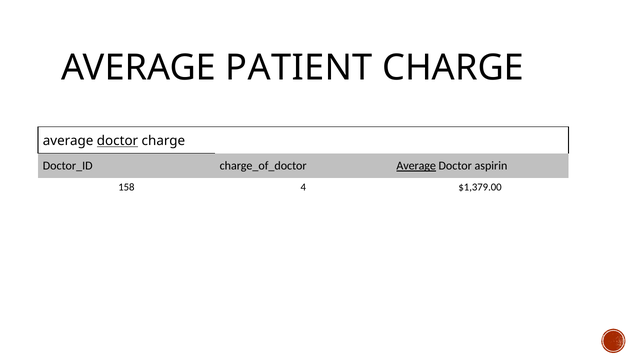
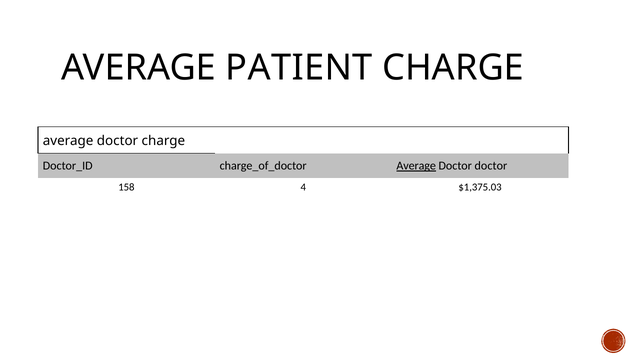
doctor underline: present -> none (118, 141)
Doctor aspirin: aspirin -> doctor (491, 166)
$1,379.00: $1,379.00 -> $1,375.03 (480, 187)
